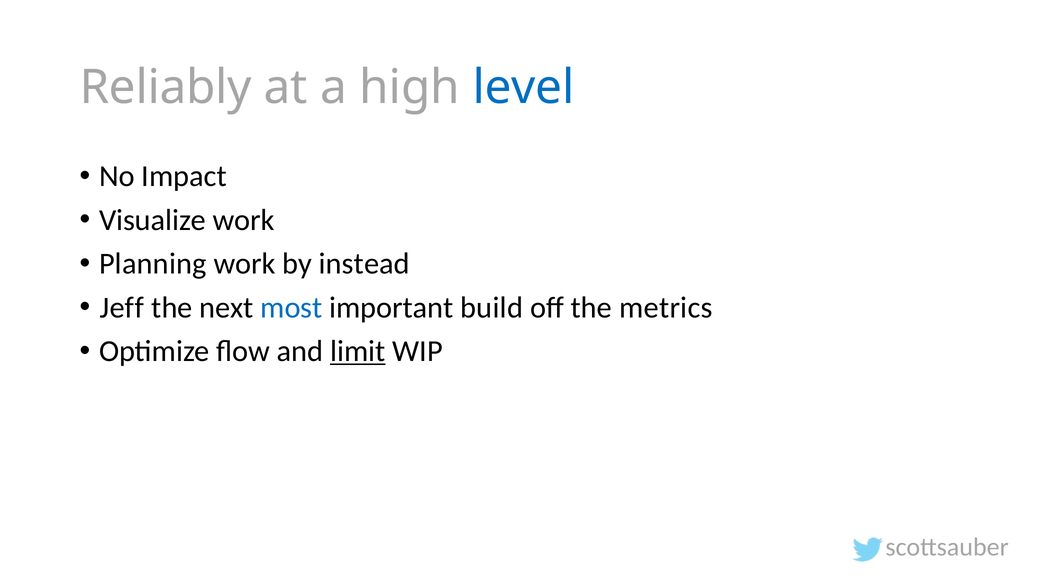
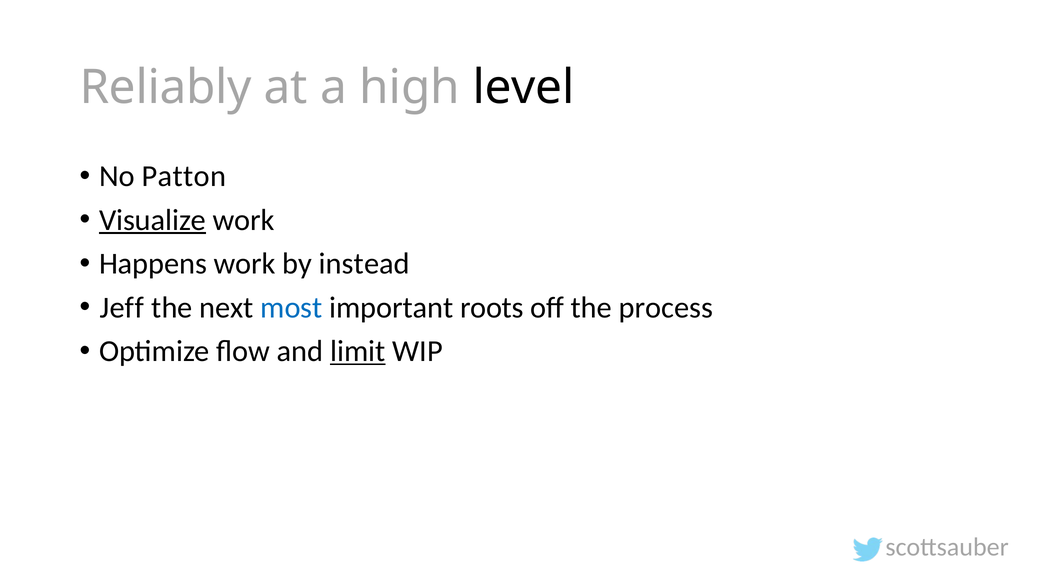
level colour: blue -> black (524, 88)
Impact: Impact -> Patton (184, 176)
Visualize underline: none -> present (153, 220)
Planning: Planning -> Happens (153, 264)
build: build -> roots (492, 307)
metrics: metrics -> process (666, 307)
